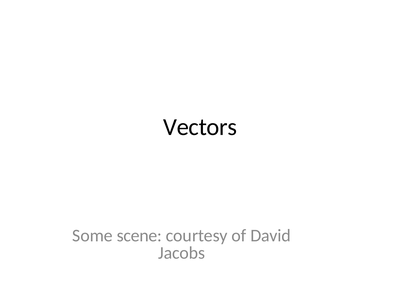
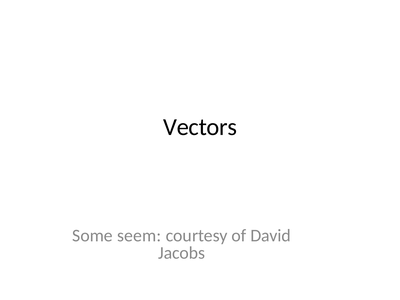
scene: scene -> seem (139, 236)
